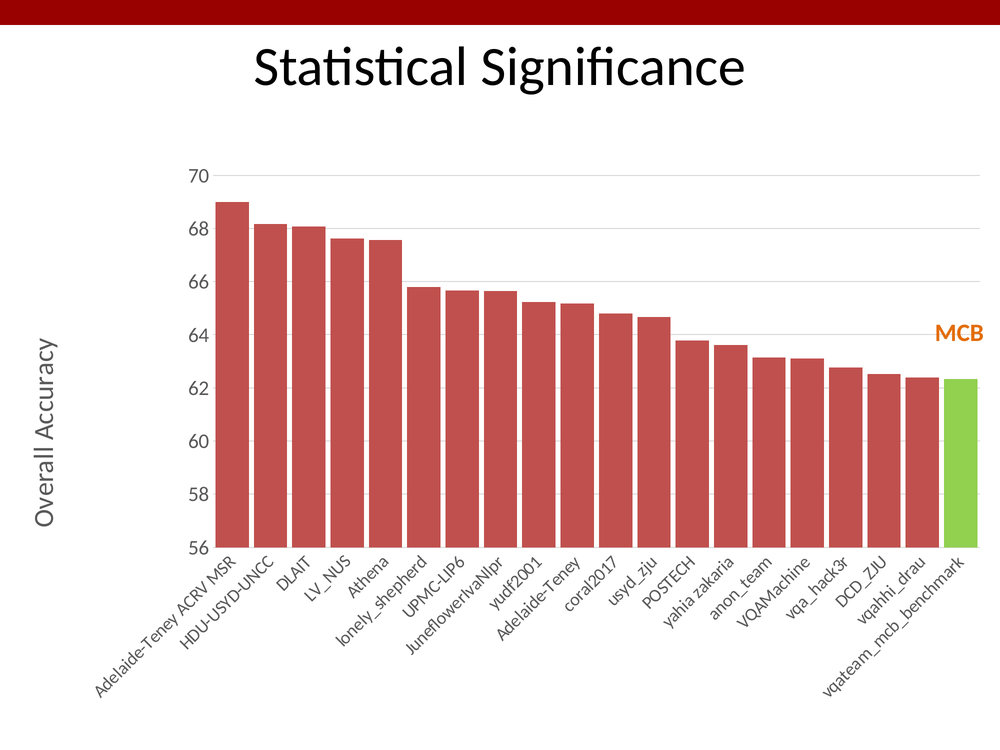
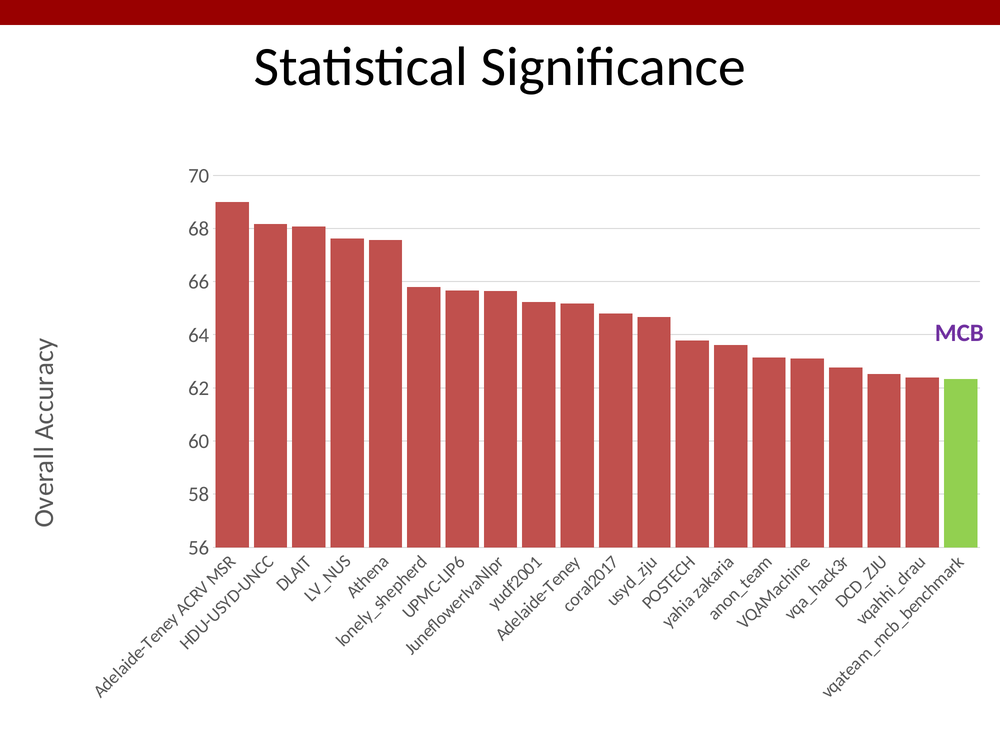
MCB colour: orange -> purple (959, 333)
